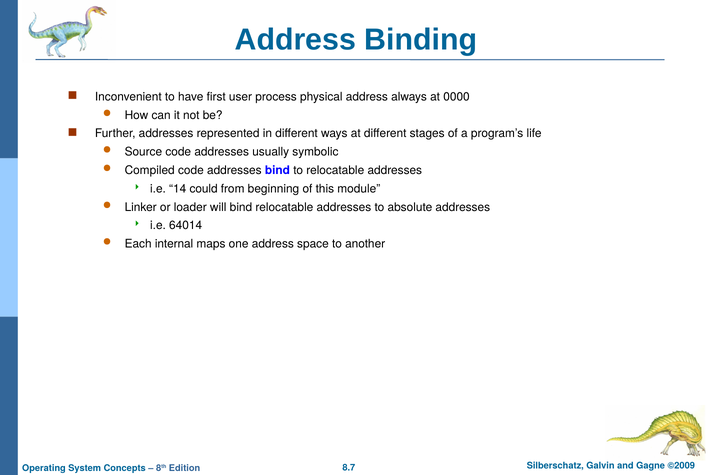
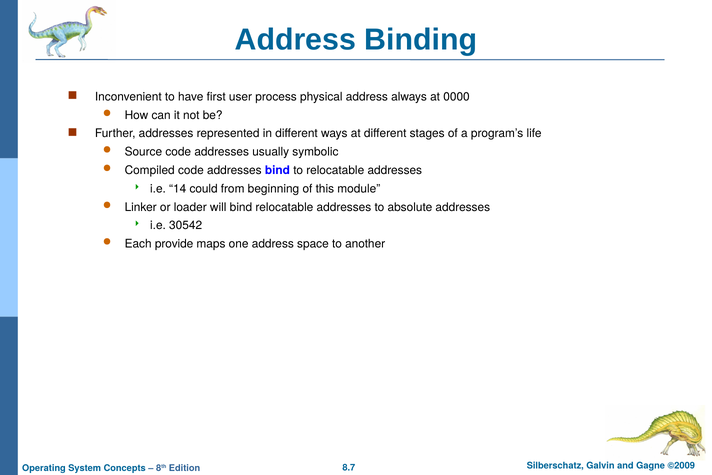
64014: 64014 -> 30542 (186, 225)
internal: internal -> provide (174, 244)
